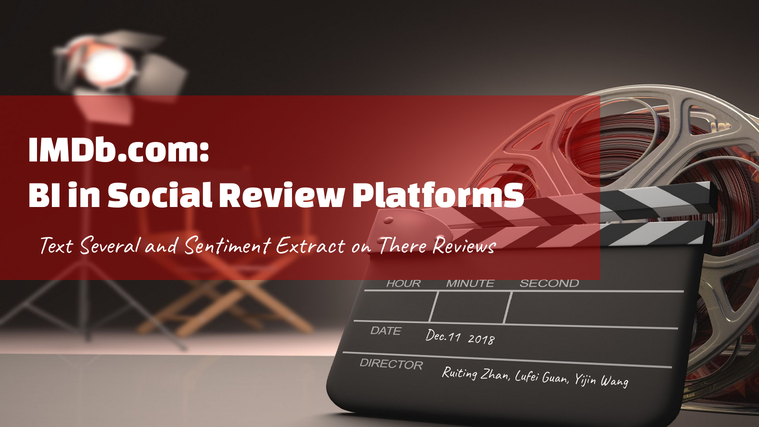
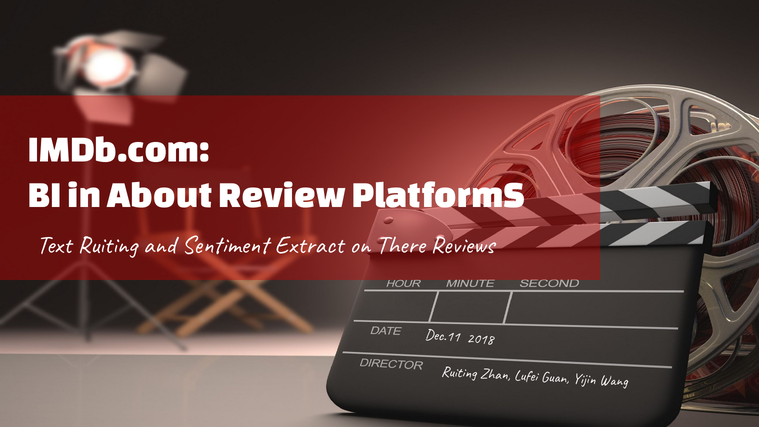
Social: Social -> About (160, 195)
Text Several: Several -> Ruiting (107, 245)
